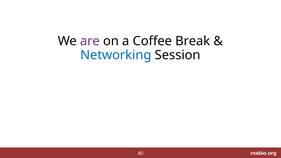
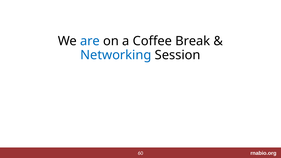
are colour: purple -> blue (90, 41)
